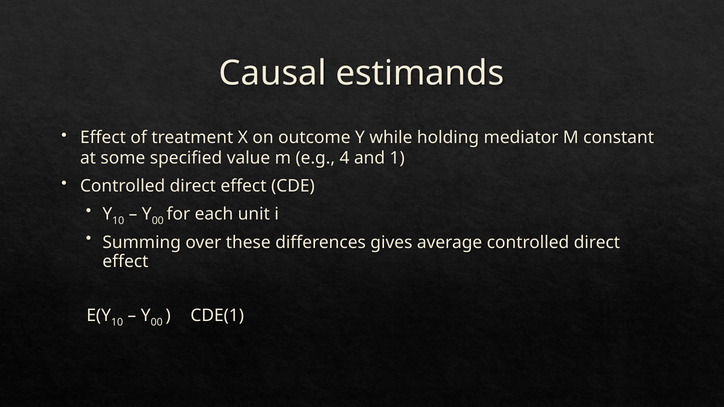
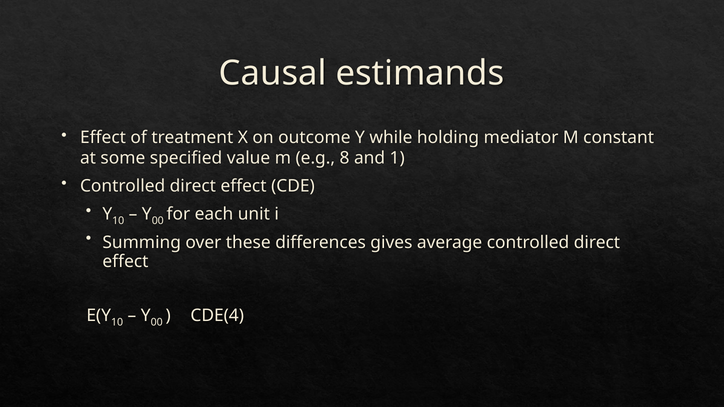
4: 4 -> 8 (345, 158)
CDE(1: CDE(1 -> CDE(4 (217, 316)
